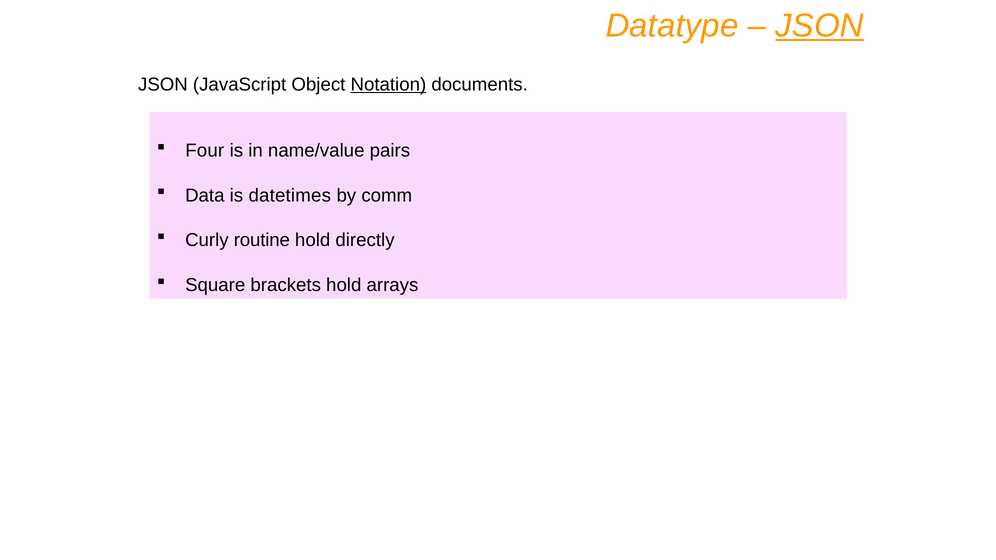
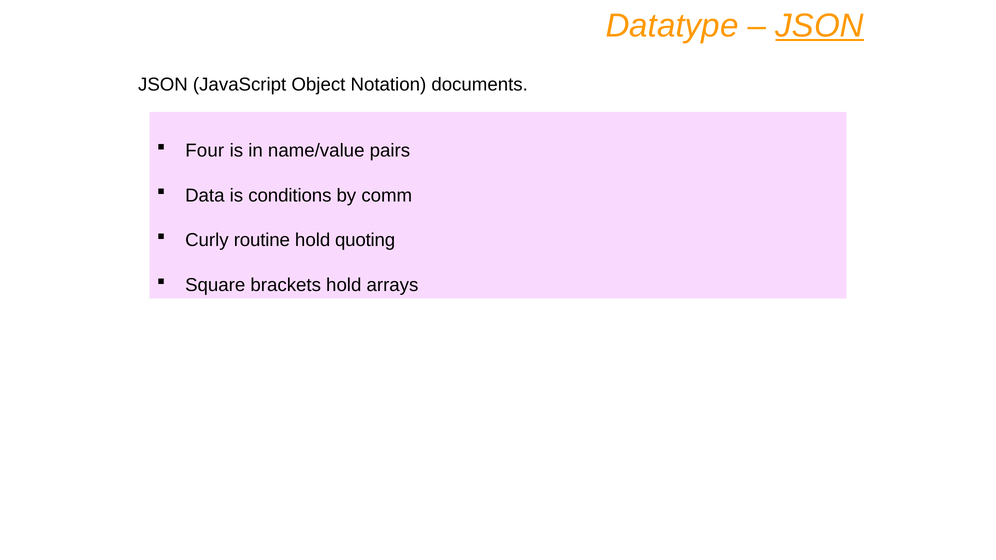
Notation underline: present -> none (388, 85)
datetimes: datetimes -> conditions (290, 195)
directly: directly -> quoting (365, 240)
